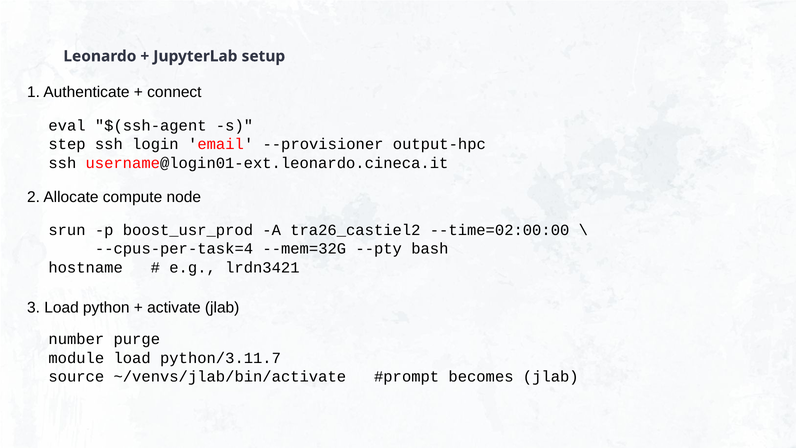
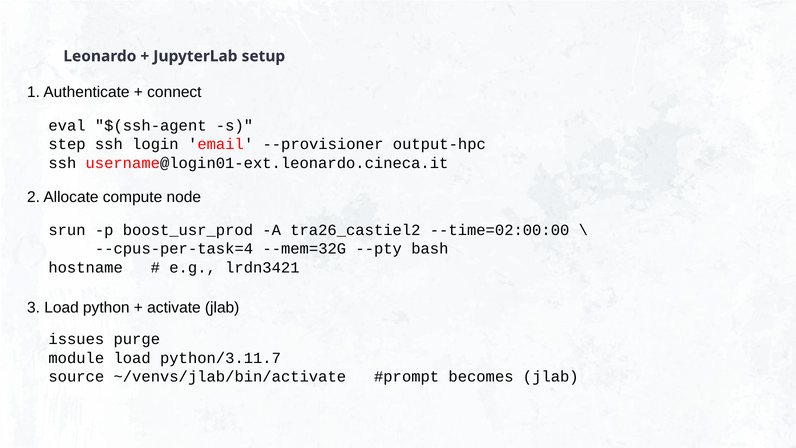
number: number -> issues (76, 339)
